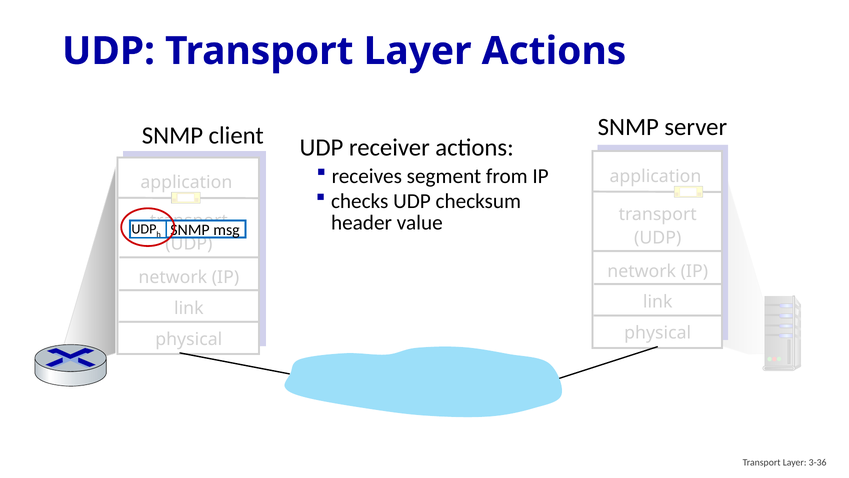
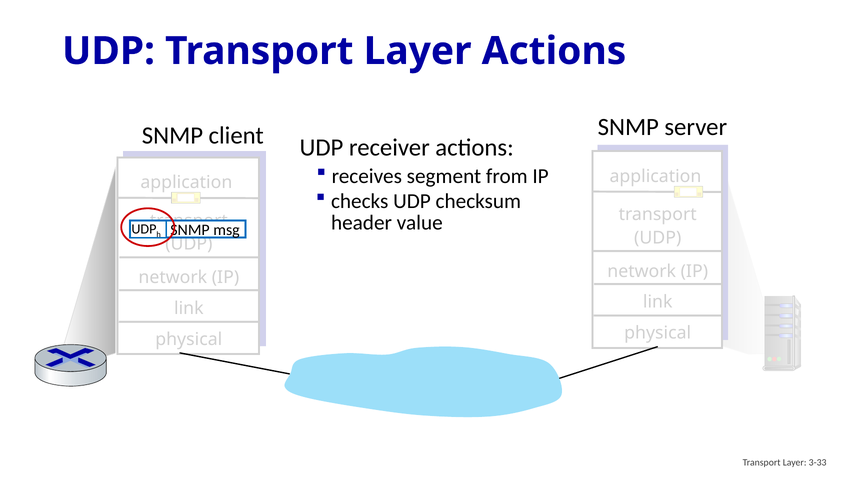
3-36: 3-36 -> 3-33 (818, 462)
